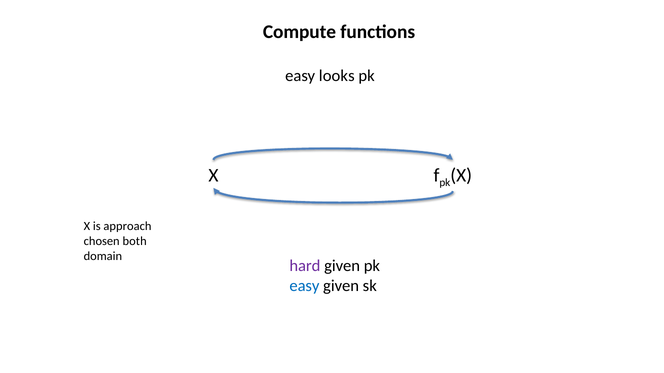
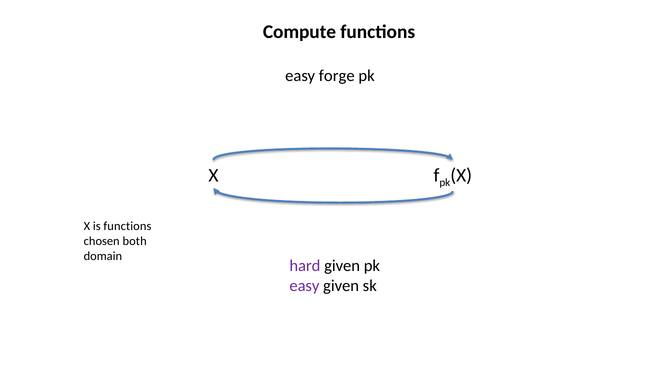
looks: looks -> forge (337, 76)
is approach: approach -> functions (127, 227)
easy colour: blue -> purple (304, 286)
